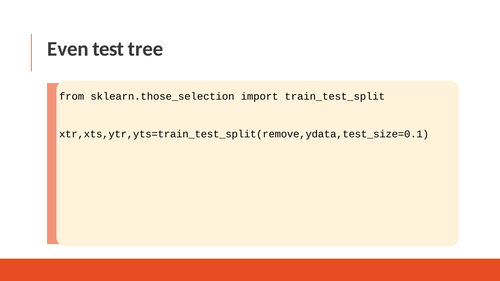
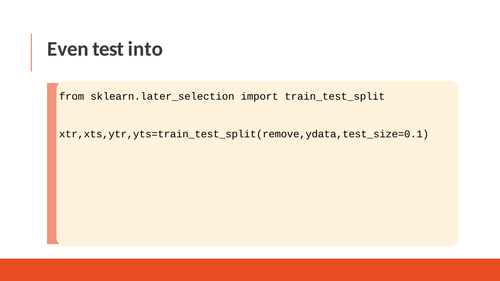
tree: tree -> into (146, 49)
sklearn.those_selection: sklearn.those_selection -> sklearn.later_selection (162, 97)
